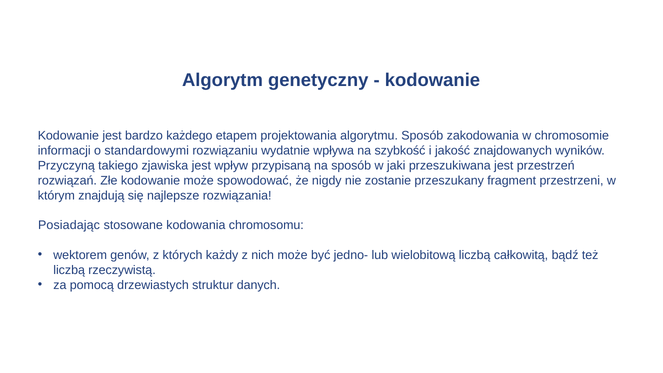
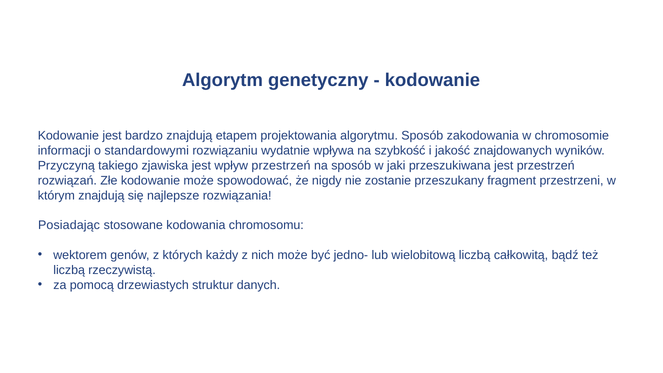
bardzo każdego: każdego -> znajdują (189, 136)
wpływ przypisaną: przypisaną -> przestrzeń (281, 166)
